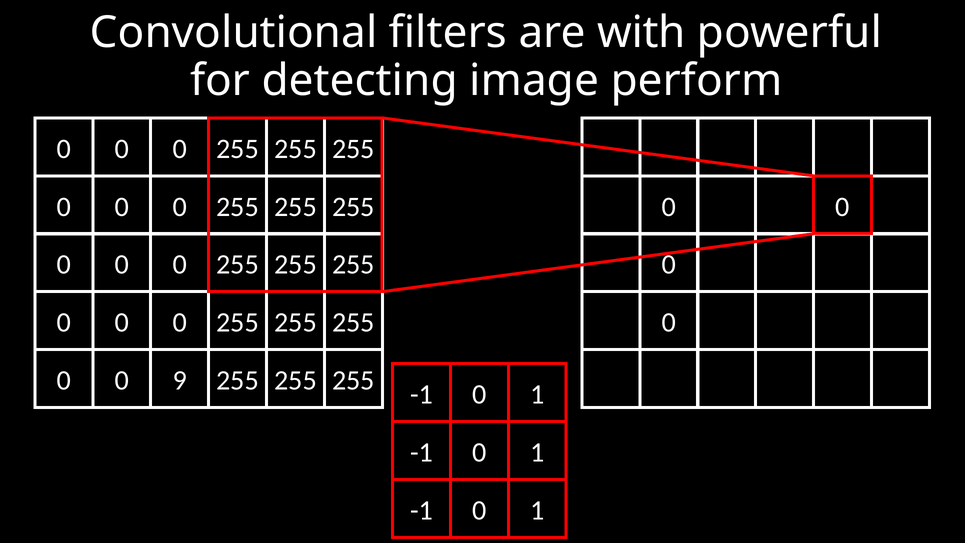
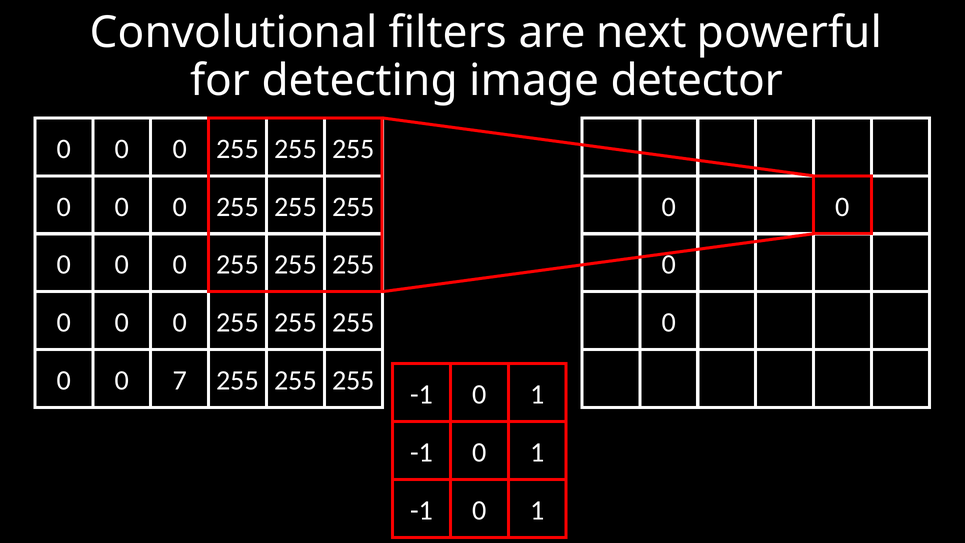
with: with -> next (642, 33)
perform: perform -> detector (697, 81)
9: 9 -> 7 (180, 380)
